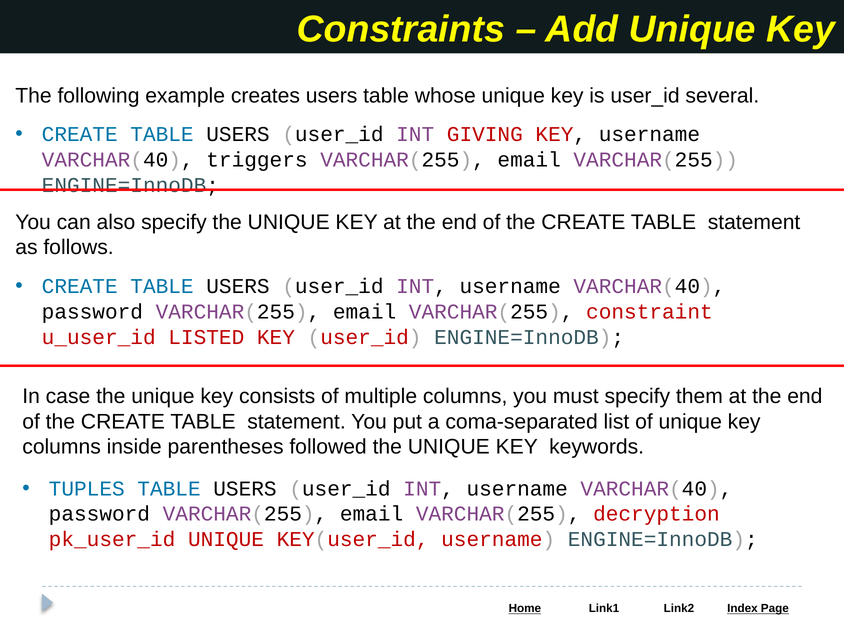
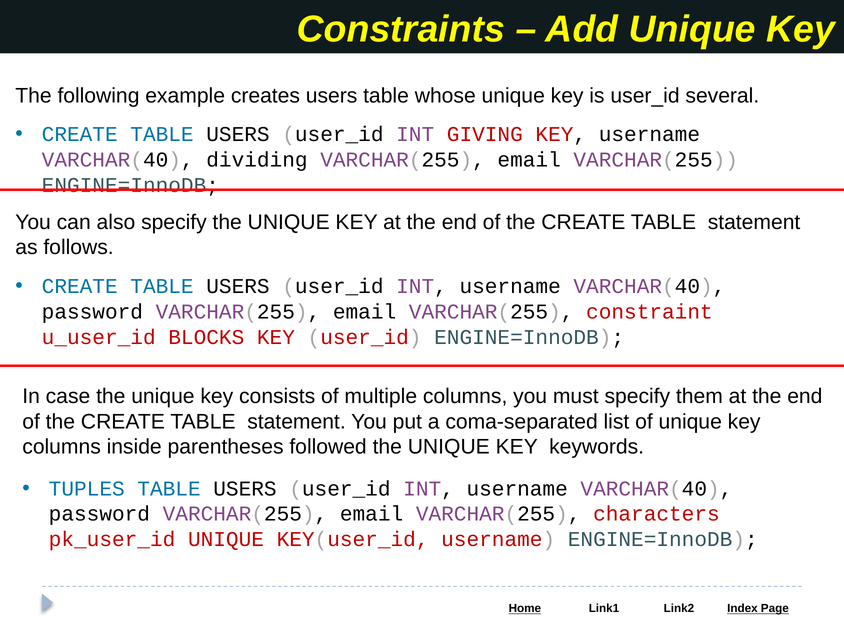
triggers: triggers -> dividing (257, 160)
LISTED: LISTED -> BLOCKS (206, 337)
decryption: decryption -> characters (656, 514)
